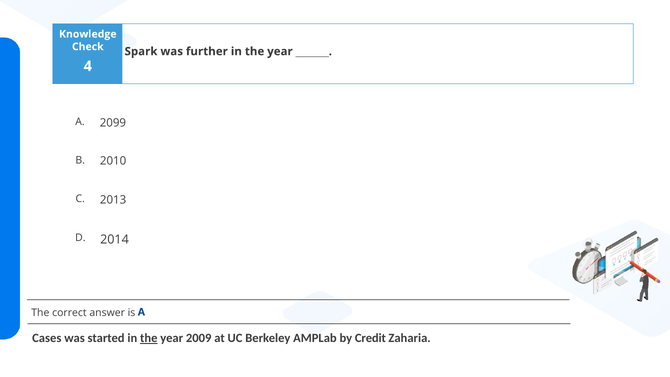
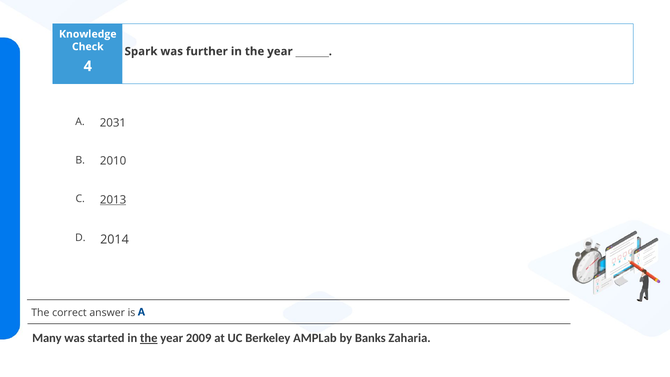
2099: 2099 -> 2031 (113, 123)
2013 underline: none -> present (113, 200)
Cases: Cases -> Many (47, 338)
Credit: Credit -> Banks (370, 338)
